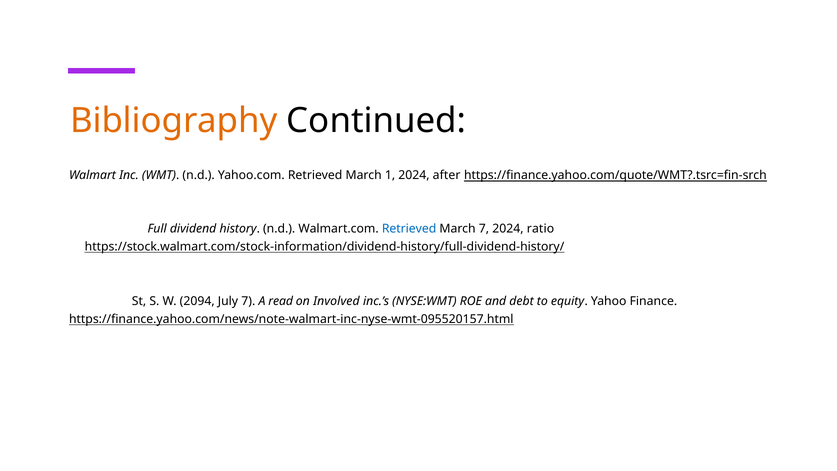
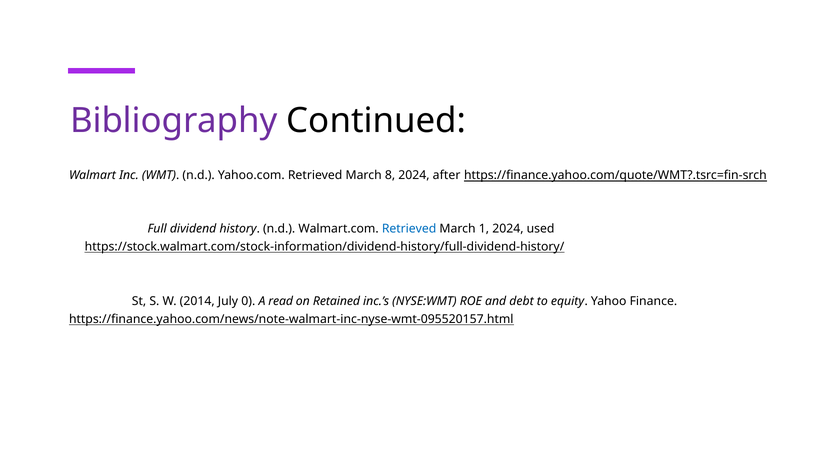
Bibliography colour: orange -> purple (174, 121)
1: 1 -> 8 (390, 175)
March 7: 7 -> 1 (484, 229)
ratio: ratio -> used (541, 229)
2094: 2094 -> 2014 (197, 301)
July 7: 7 -> 0 (248, 301)
Involved: Involved -> Retained (336, 301)
